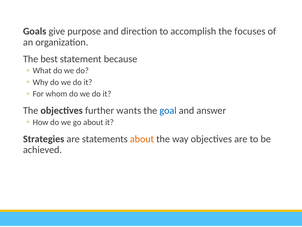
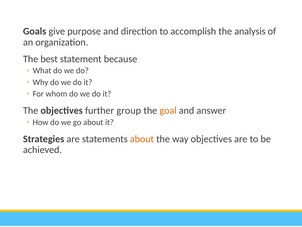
focuses: focuses -> analysis (250, 31)
wants: wants -> group (129, 110)
goal colour: blue -> orange (168, 110)
